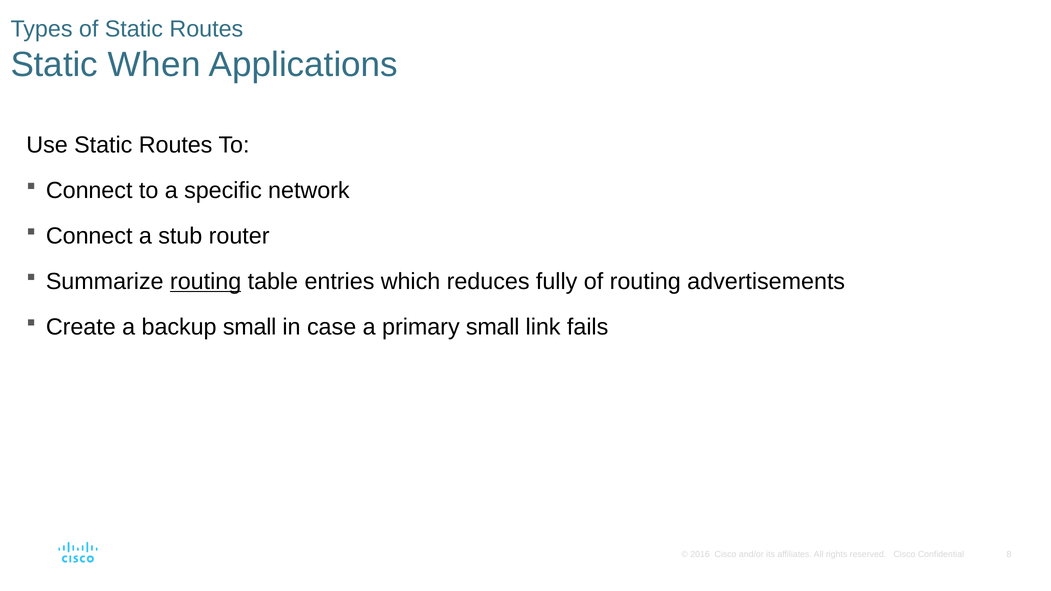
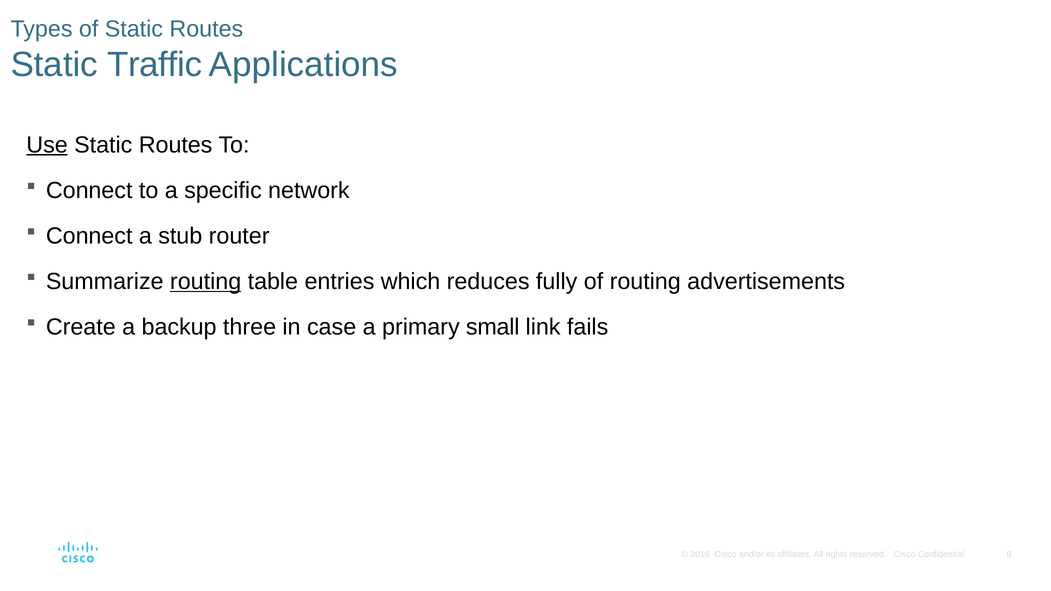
When: When -> Traffic (155, 65)
Use underline: none -> present (47, 145)
backup small: small -> three (250, 327)
